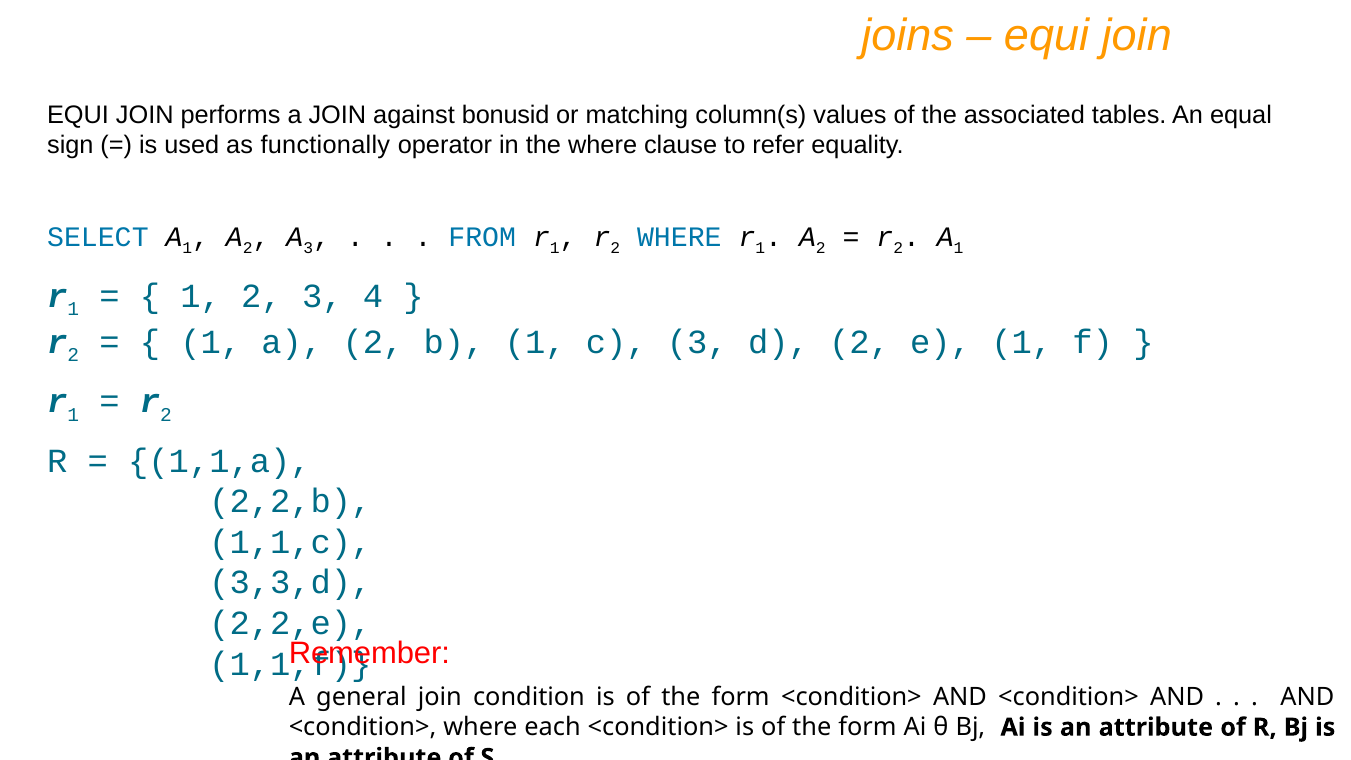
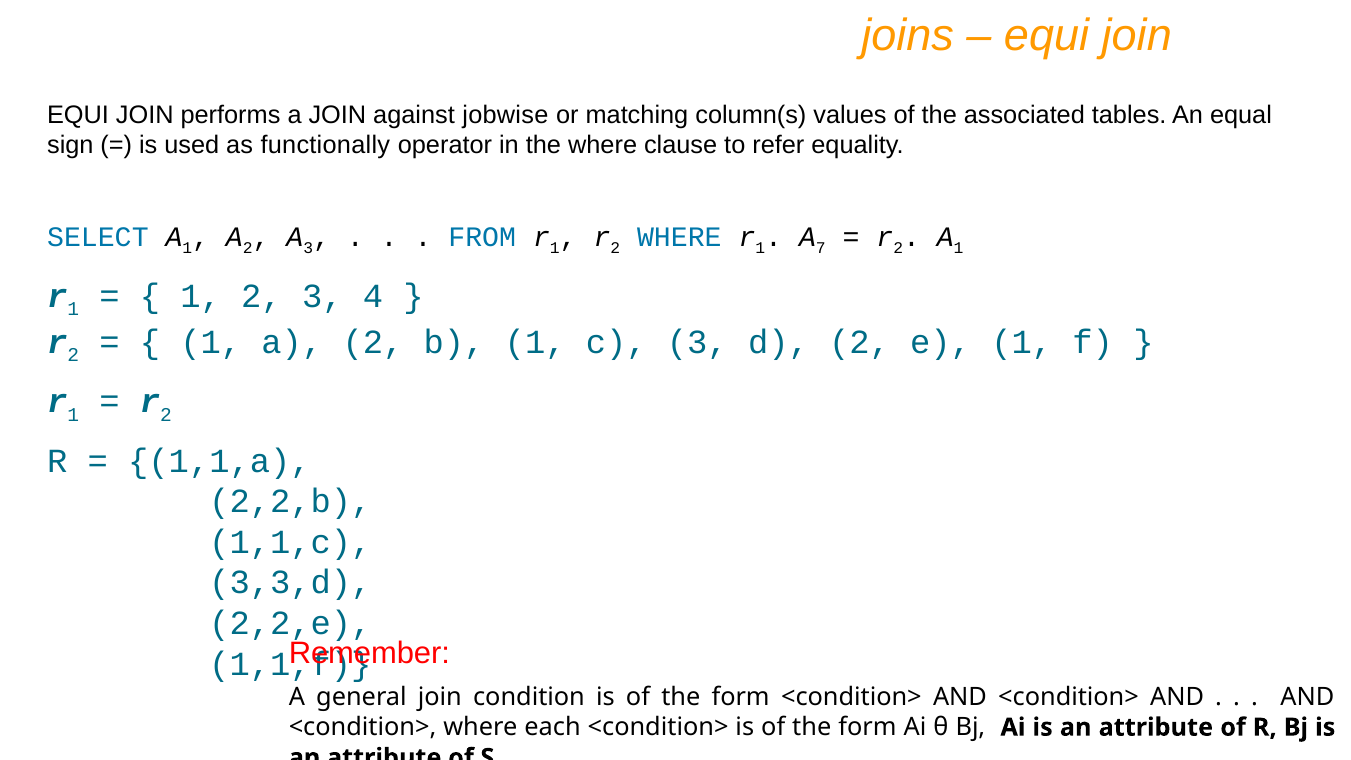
bonusid: bonusid -> jobwise (505, 115)
2: 2 -> 7 (821, 248)
